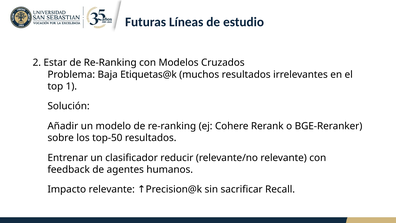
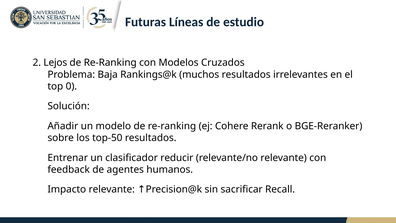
Estar: Estar -> Lejos (55, 63)
Etiquetas@k: Etiquetas@k -> Rankings@k (148, 74)
1: 1 -> 0 (71, 86)
